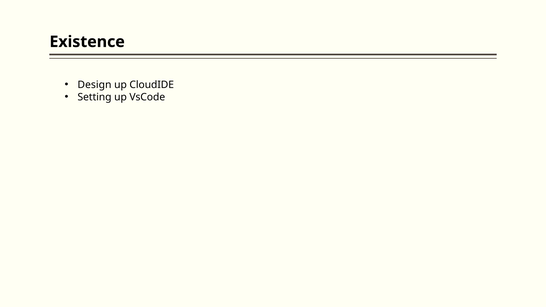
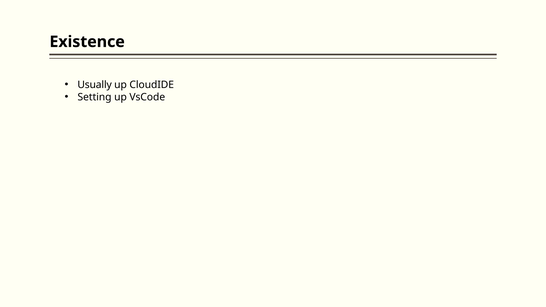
Design: Design -> Usually (95, 85)
